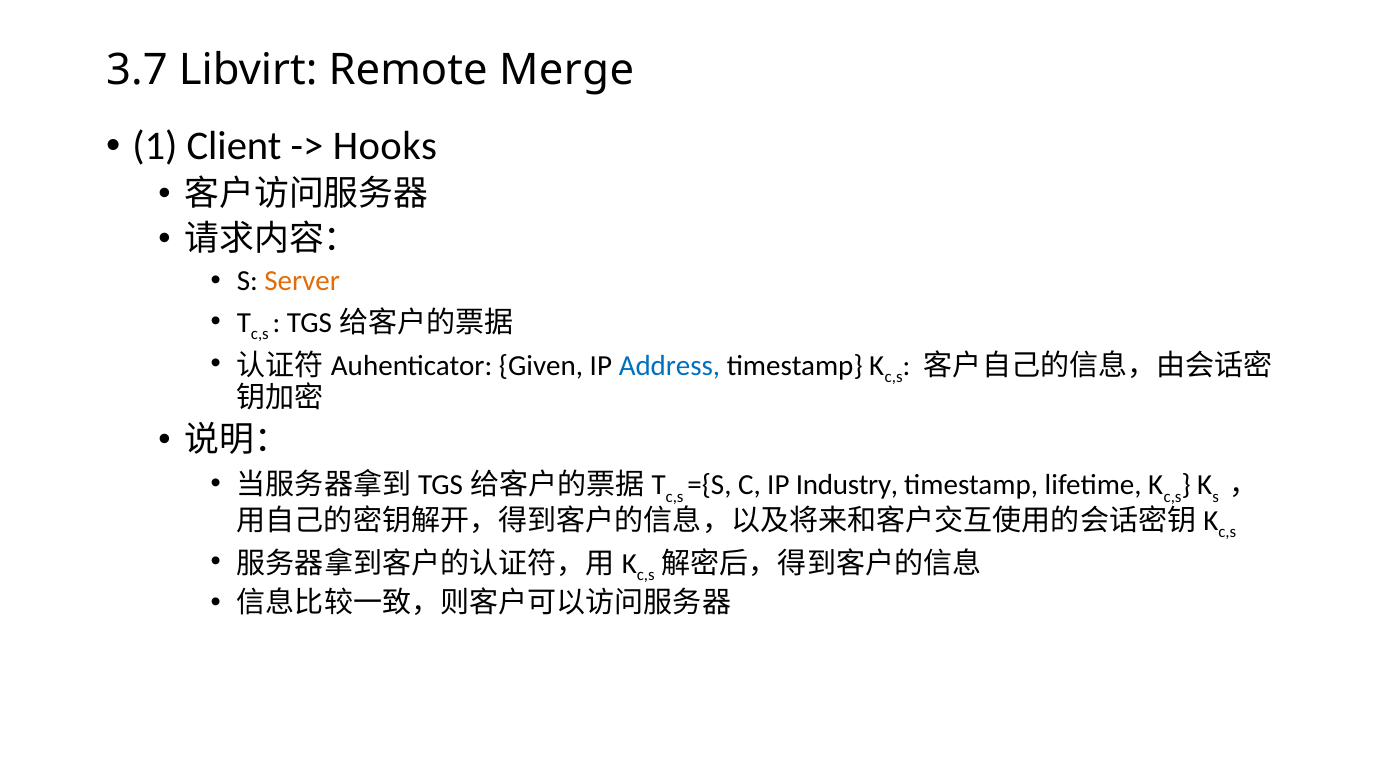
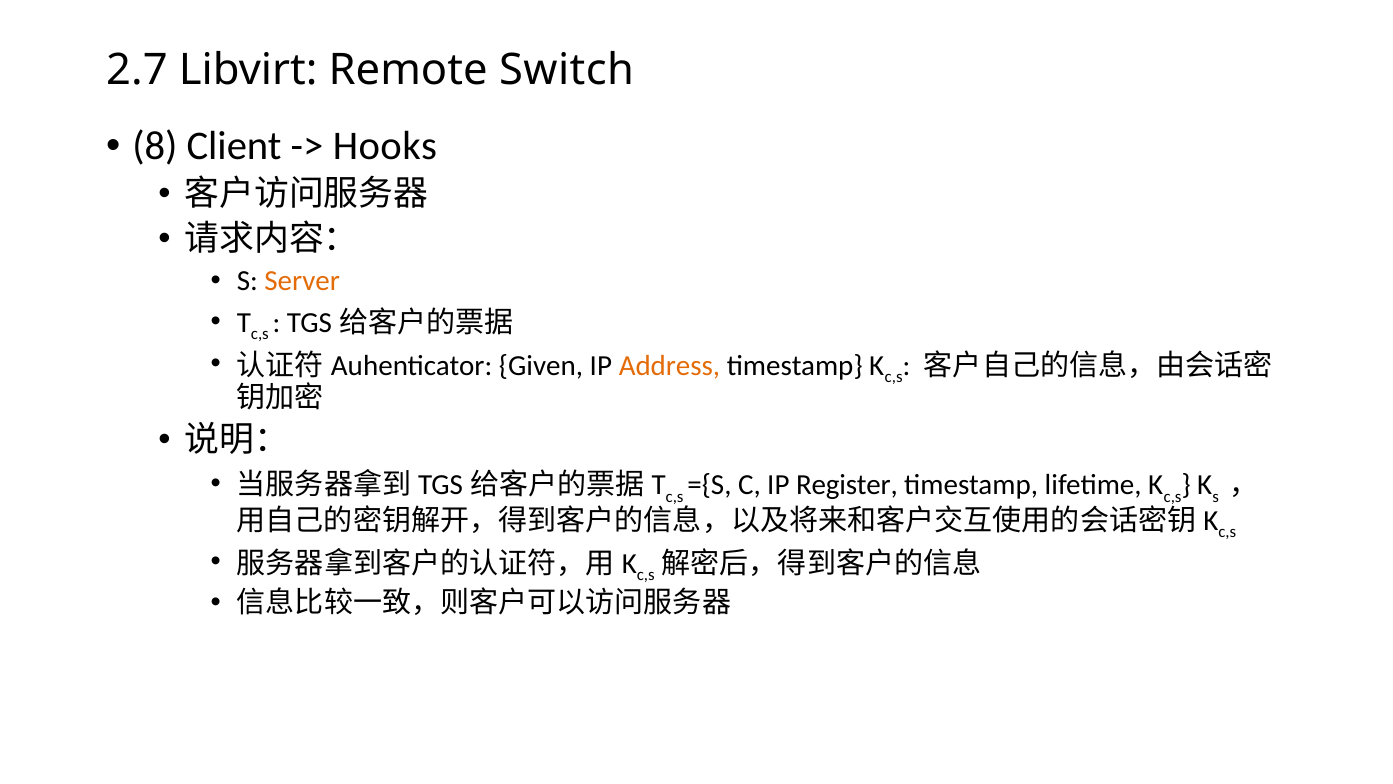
3.7: 3.7 -> 2.7 (137, 70)
Merge: Merge -> Switch (567, 70)
1: 1 -> 8 (155, 146)
Address colour: blue -> orange (669, 366)
Industry: Industry -> Register (847, 485)
